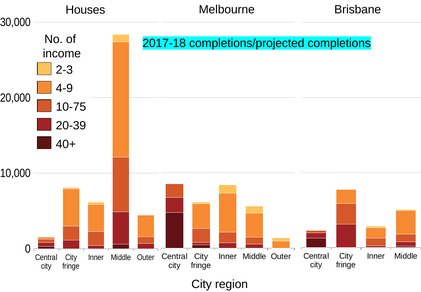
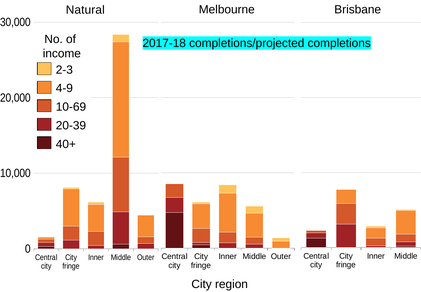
Houses: Houses -> Natural (85, 10)
10-75: 10-75 -> 10-69 (71, 107)
